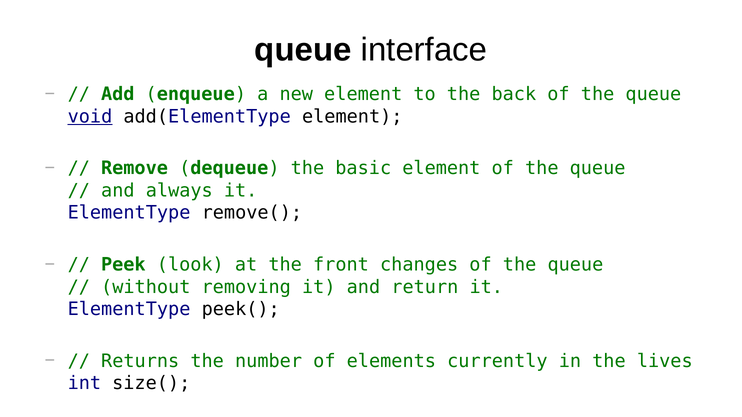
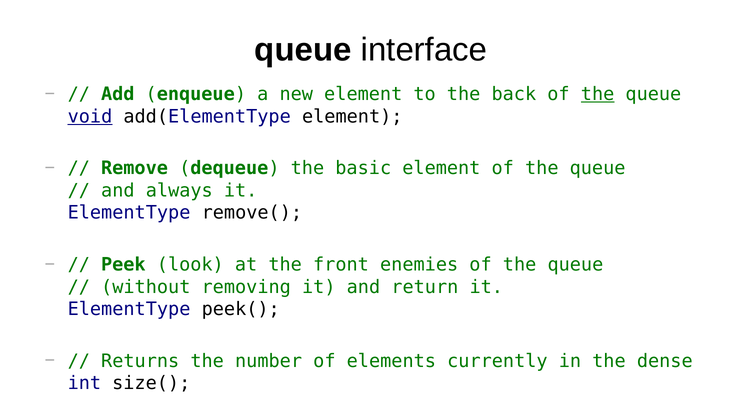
the underline: none -> present (598, 94)
changes: changes -> enemies (419, 265)
lives: lives -> dense (665, 361)
